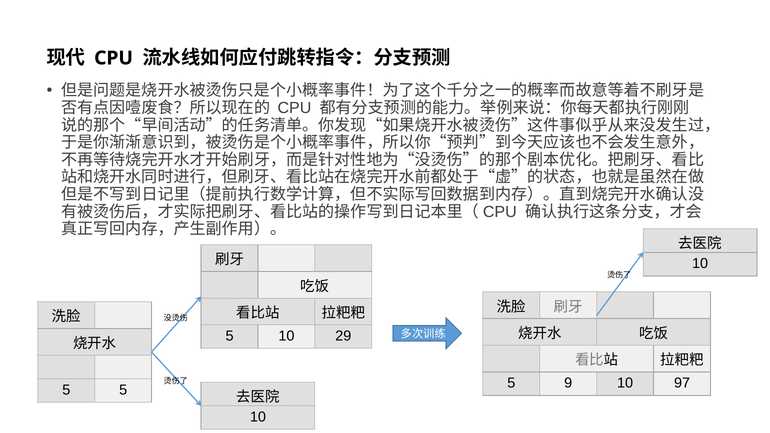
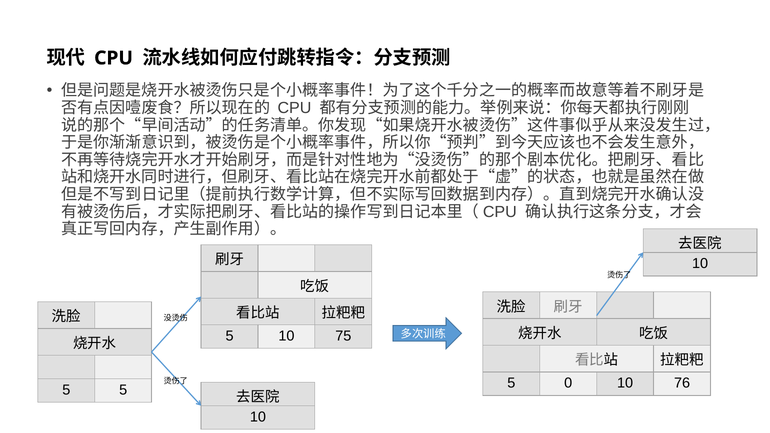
29: 29 -> 75 (343, 336)
9: 9 -> 0 (568, 383)
97: 97 -> 76 (682, 383)
